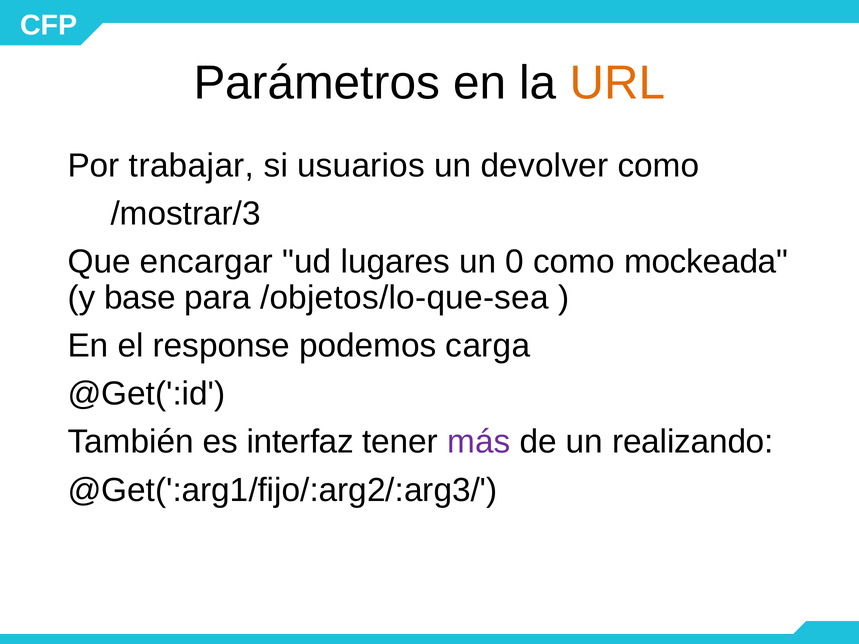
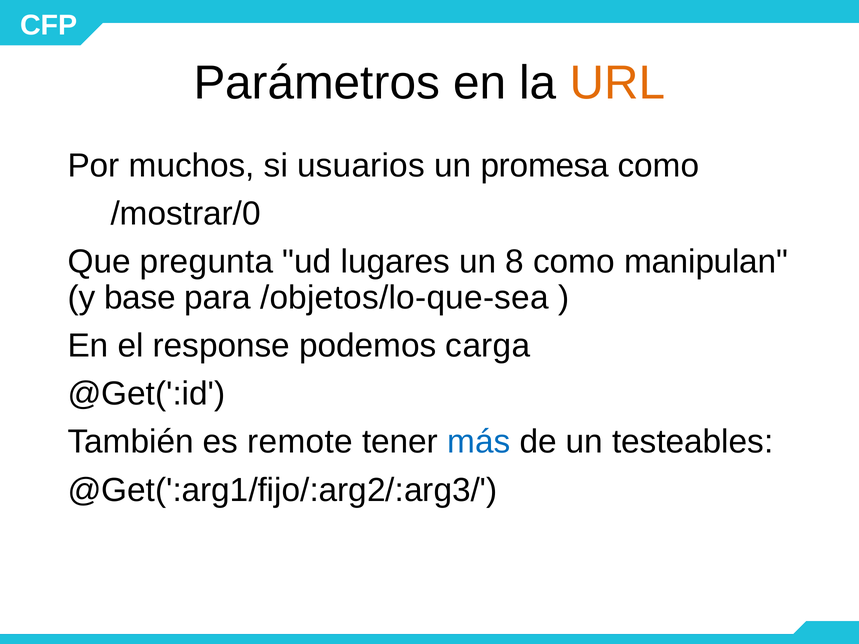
trabajar: trabajar -> muchos (192, 166)
devolver: devolver -> promesa (545, 166)
/mostrar/3: /mostrar/3 -> /mostrar/0 (186, 214)
encargar: encargar -> pregunta (207, 262)
0: 0 -> 8 (515, 262)
mockeada: mockeada -> manipulan (706, 262)
interfaz: interfaz -> remote (300, 442)
más colour: purple -> blue (479, 442)
realizando: realizando -> testeables (693, 442)
